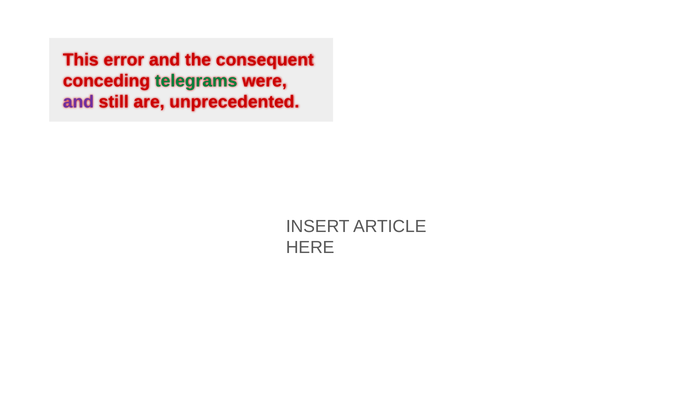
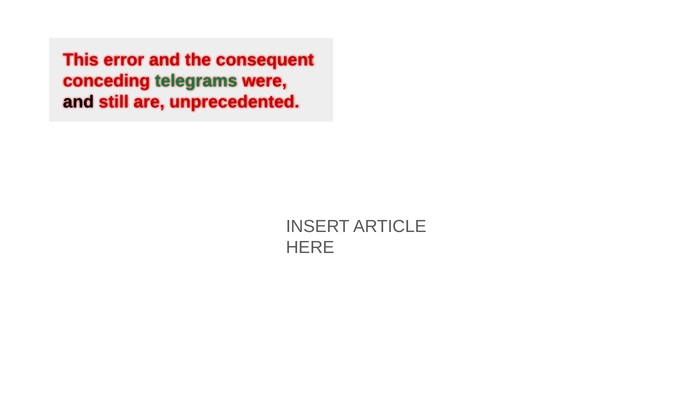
and colour: purple -> black (78, 102)
